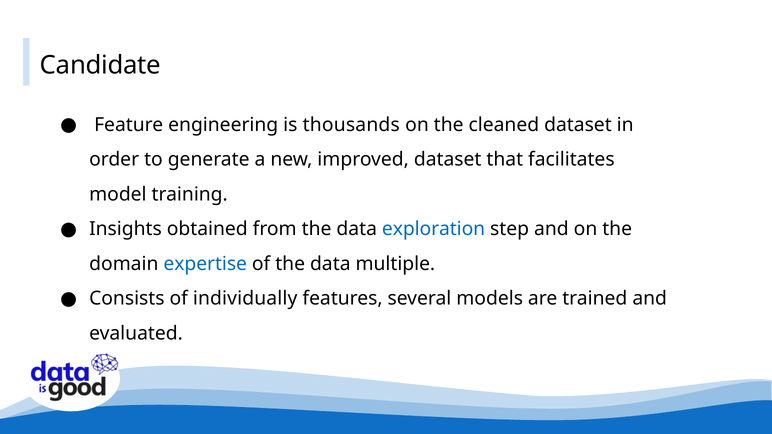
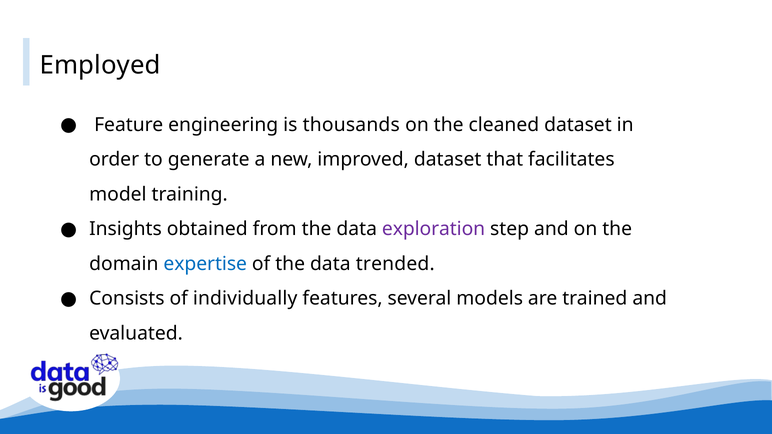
Candidate: Candidate -> Employed (100, 65)
exploration colour: blue -> purple (434, 229)
multiple: multiple -> trended (395, 264)
